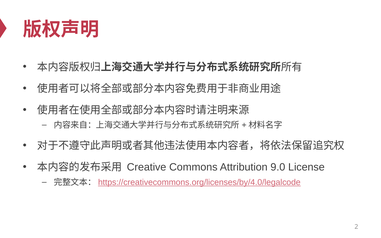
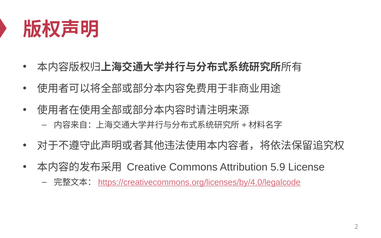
9.0: 9.0 -> 5.9 (278, 167)
